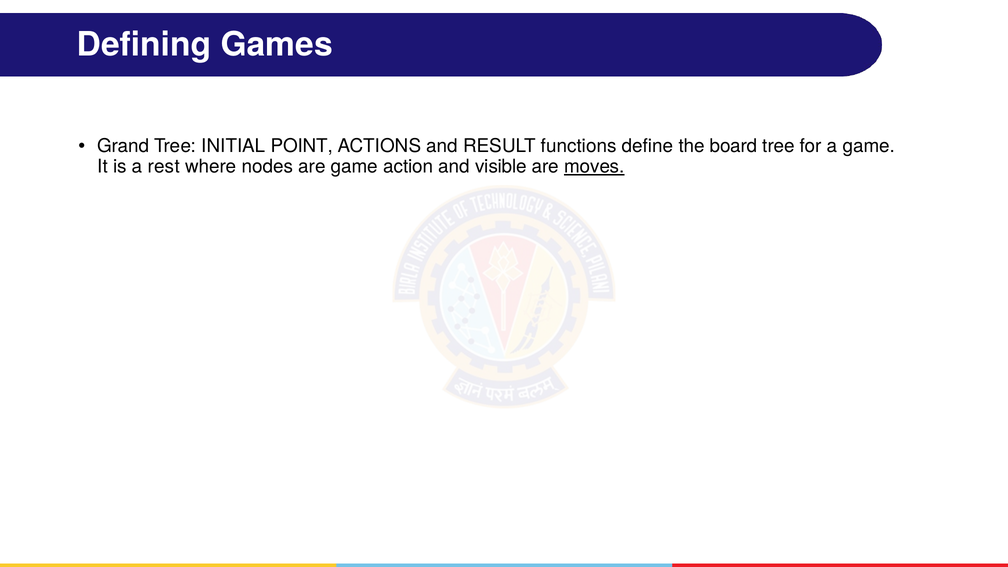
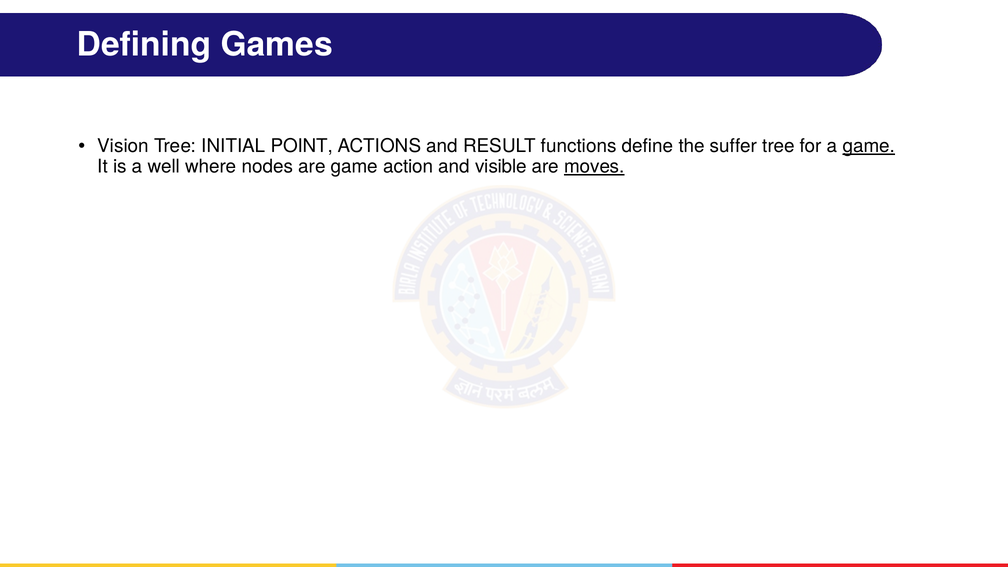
Grand: Grand -> Vision (123, 146)
board: board -> suffer (733, 146)
game underline: none -> present (869, 146)
rest: rest -> well (164, 167)
